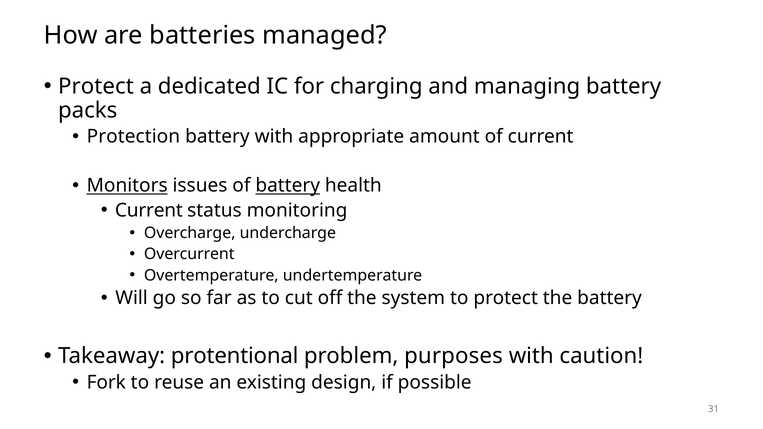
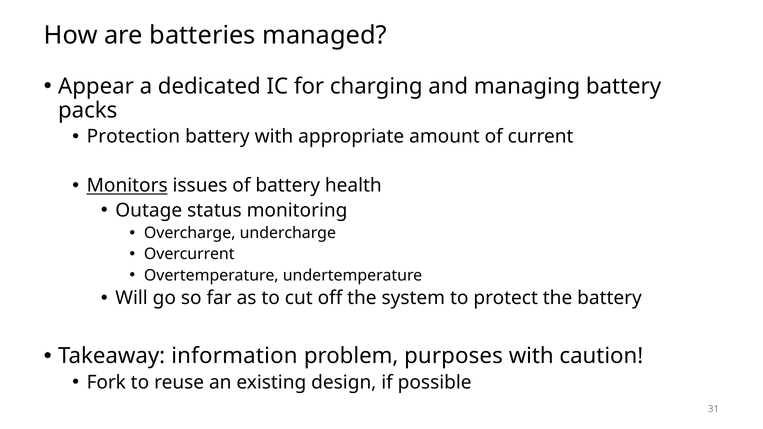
Protect: Protect -> Appear (96, 86)
battery underline: present -> none (288, 186)
Current: Current -> Outage (149, 210)
protentional: protentional -> information (234, 356)
